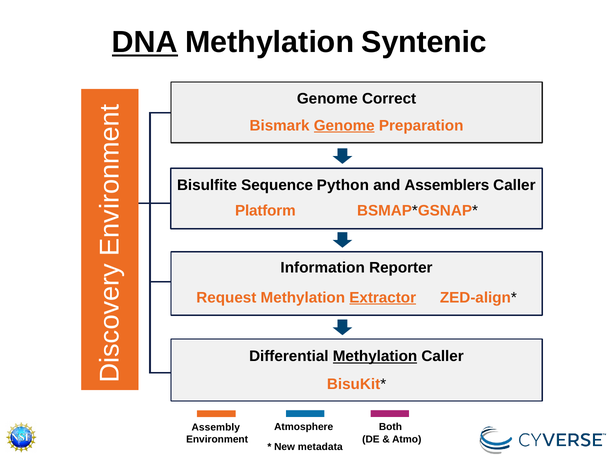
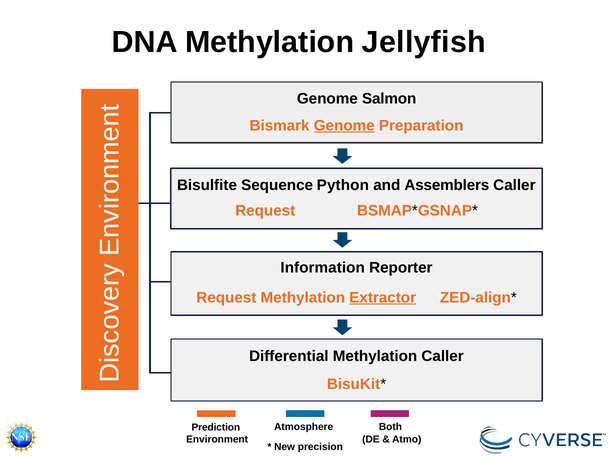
DNA underline: present -> none (145, 42)
Syntenic: Syntenic -> Jellyfish (424, 42)
Correct: Correct -> Salmon (389, 99)
Platform: Platform -> Request (265, 211)
Methylation underline: present -> none (375, 356)
Assembly: Assembly -> Prediction (216, 427)
metadata: metadata -> precision (320, 447)
